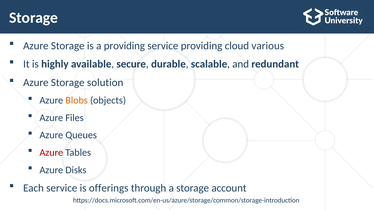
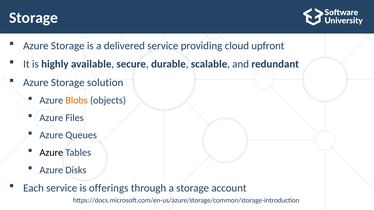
a providing: providing -> delivered (124, 46)
various: various -> upfront (268, 46)
Azure colour: red -> black (51, 153)
